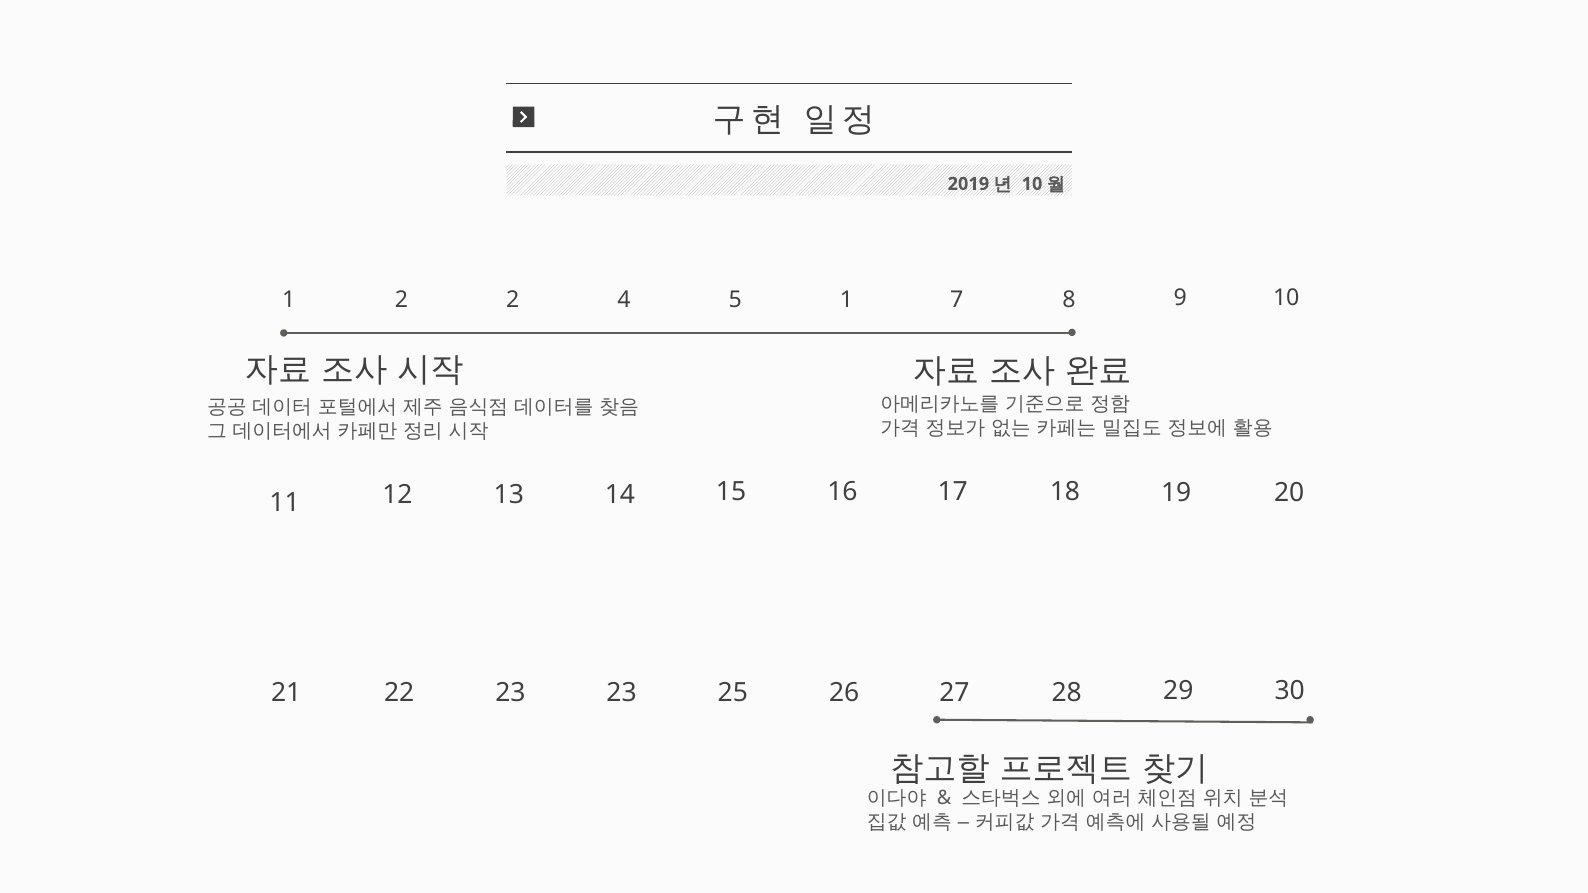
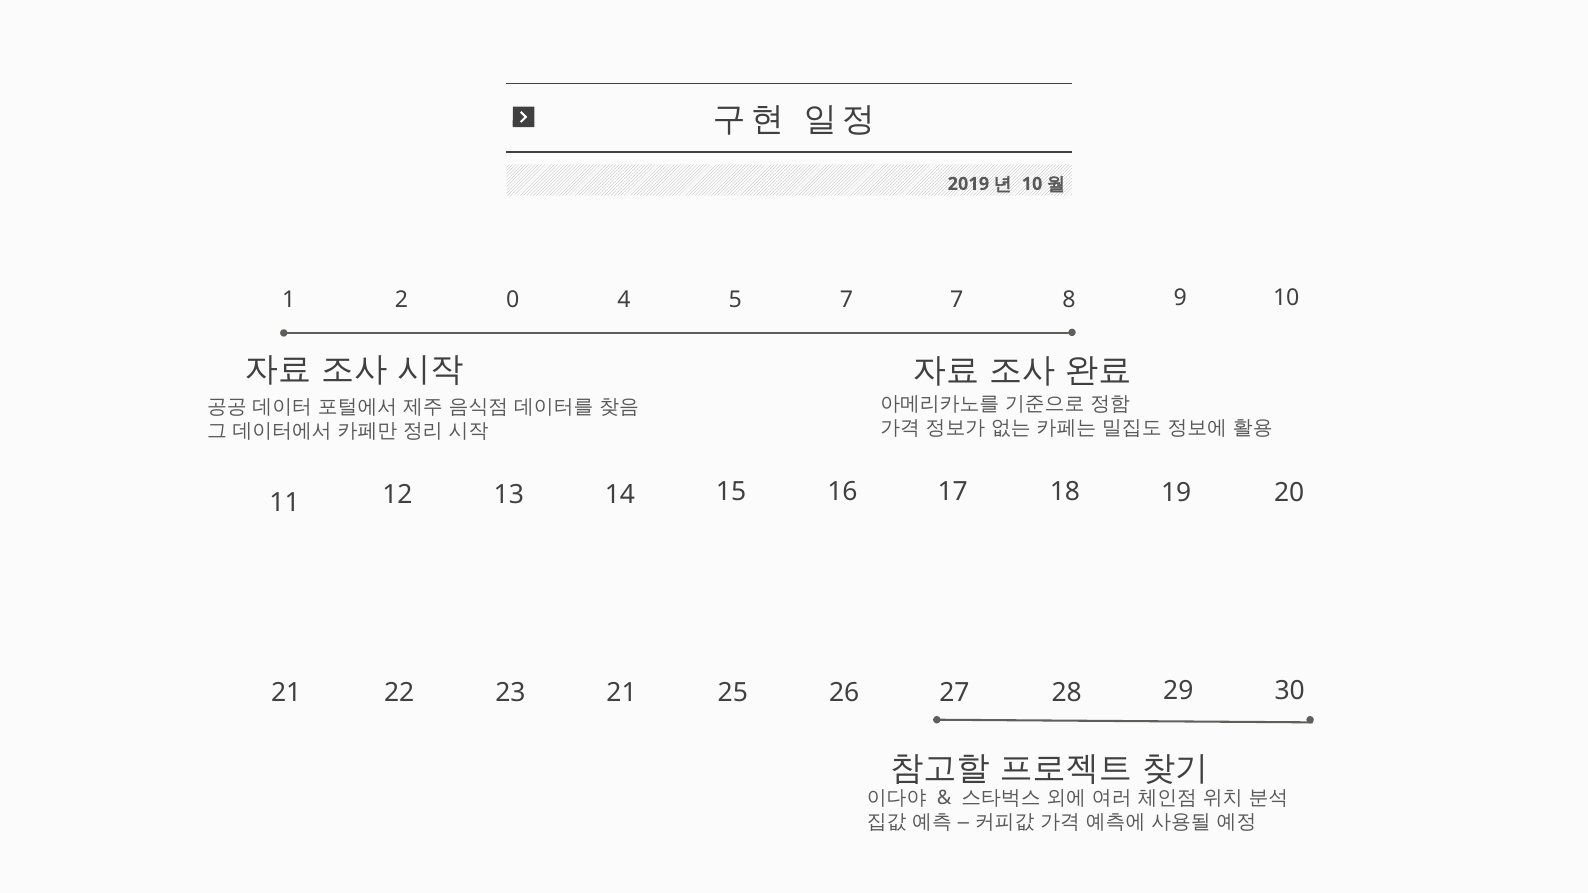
2 2: 2 -> 0 (513, 300)
5 1: 1 -> 7 (847, 300)
23 23: 23 -> 21 (622, 693)
